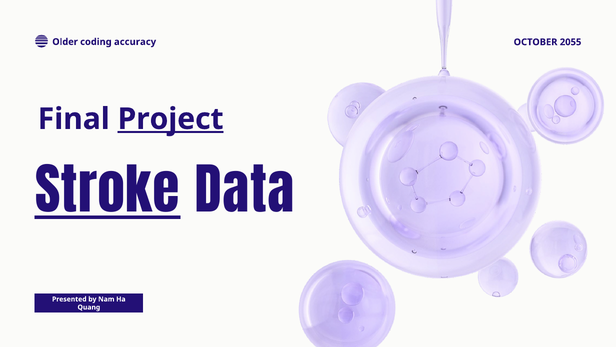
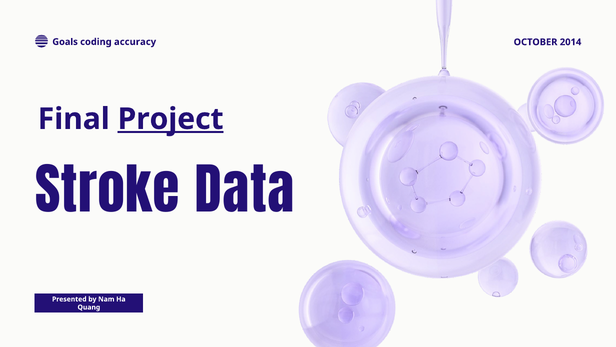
Older: Older -> Goals (65, 42)
2055: 2055 -> 2014 (571, 42)
Stroke underline: present -> none (107, 193)
